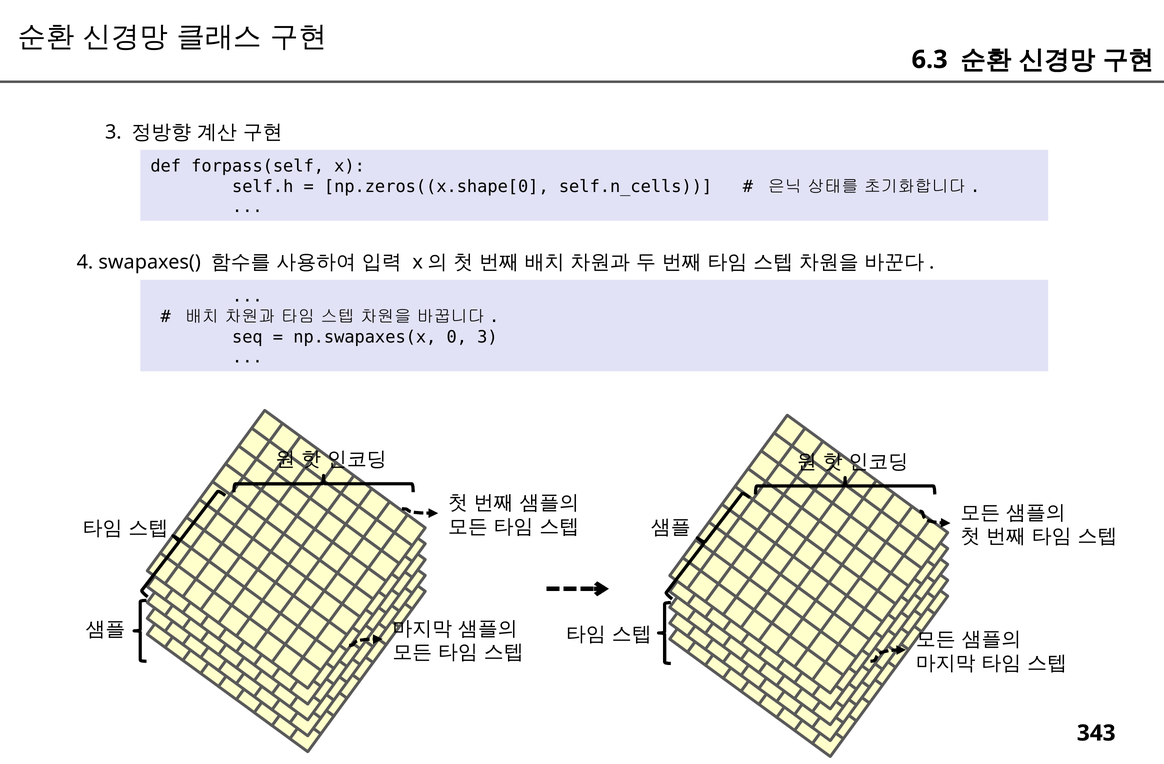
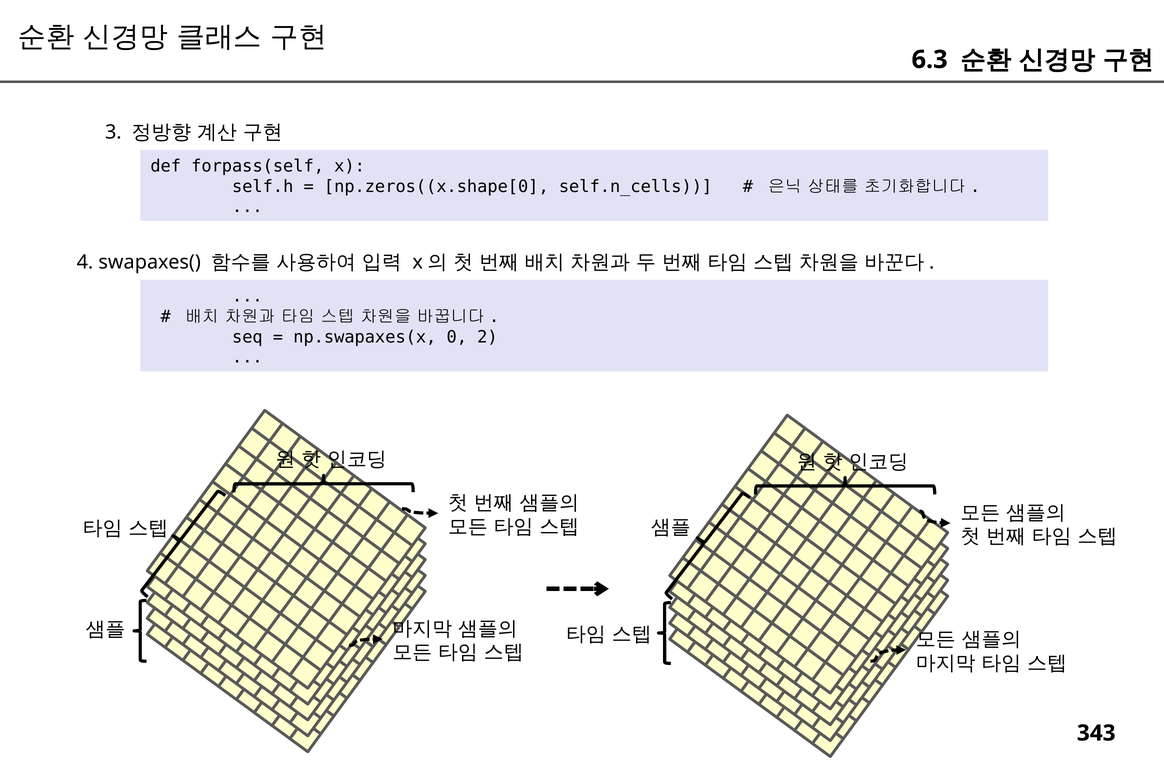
0 3: 3 -> 2 (487, 337)
